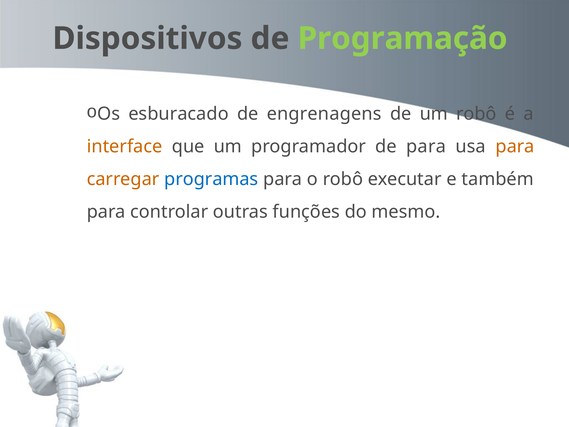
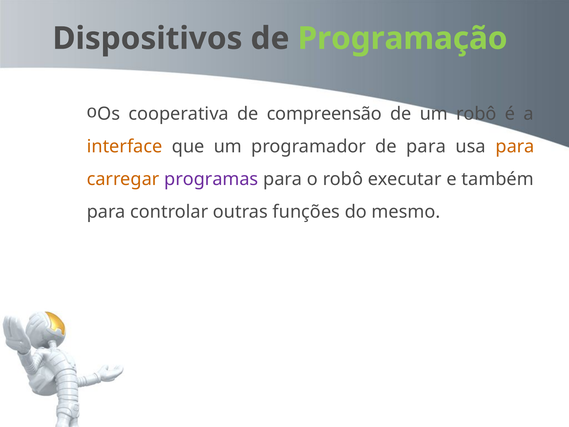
esburacado: esburacado -> cooperativa (179, 114)
engrenagens: engrenagens -> compreensão (324, 114)
programas colour: blue -> purple (211, 179)
